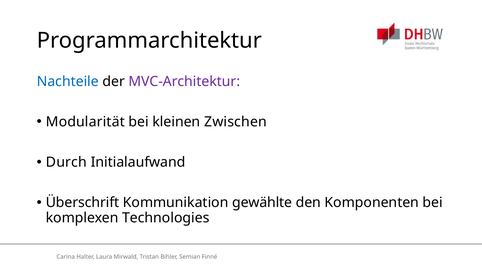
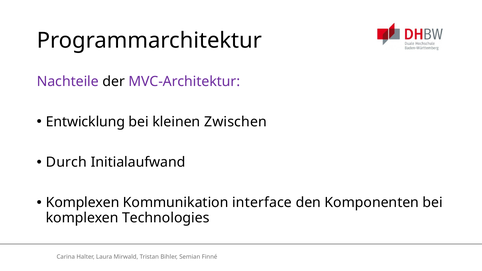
Nachteile colour: blue -> purple (68, 81)
Modularität: Modularität -> Entwicklung (85, 122)
Überschrift: Überschrift -> Komplexen (83, 203)
gewählte: gewählte -> interface (262, 203)
